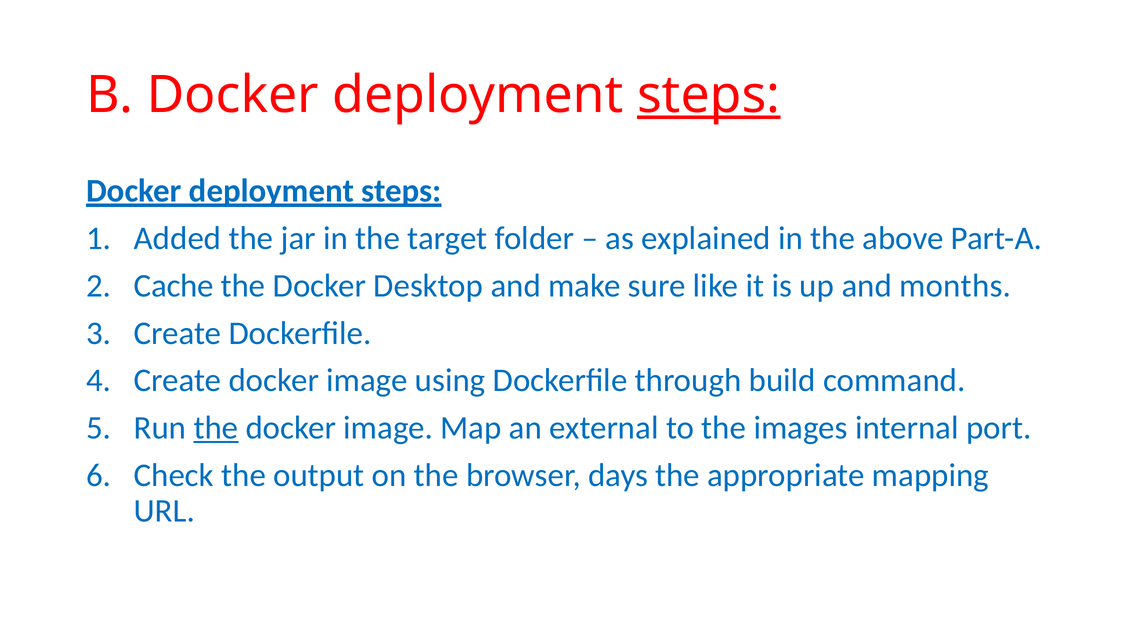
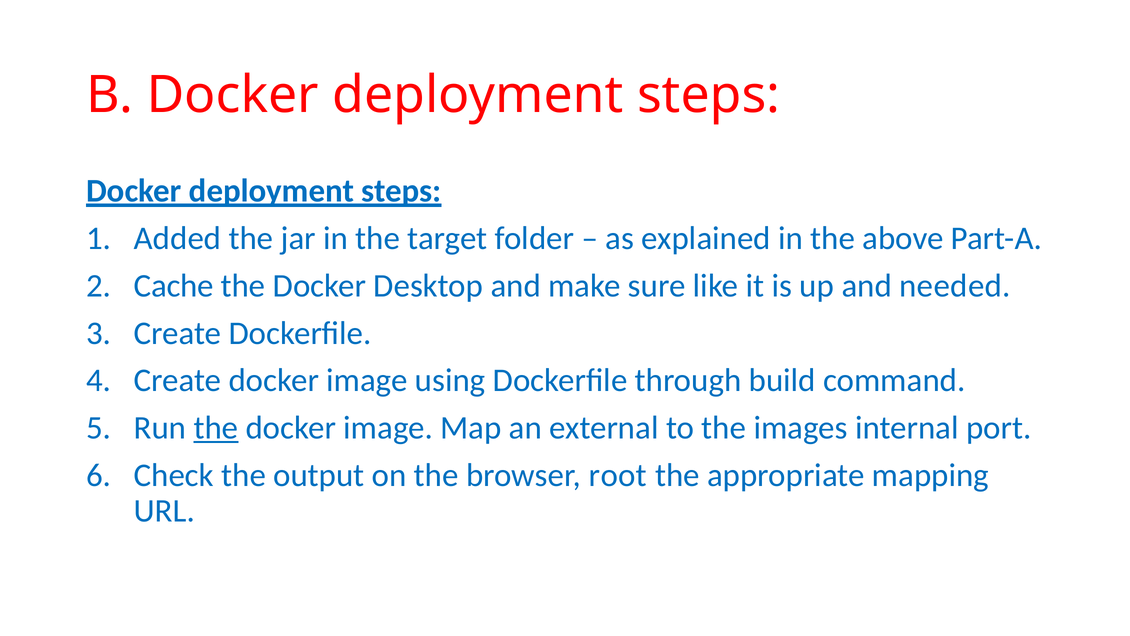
steps underline: present -> none (709, 95)
months: months -> needed (955, 286)
days: days -> root (618, 475)
